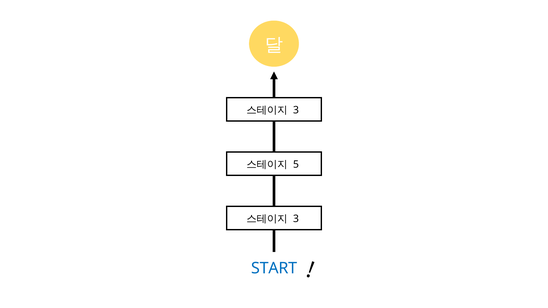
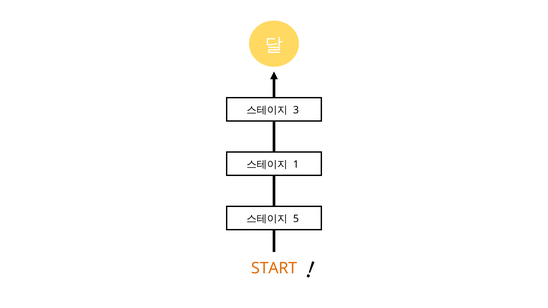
5: 5 -> 1 (296, 164)
3: 3 -> 5 (296, 219)
START colour: blue -> orange (274, 268)
